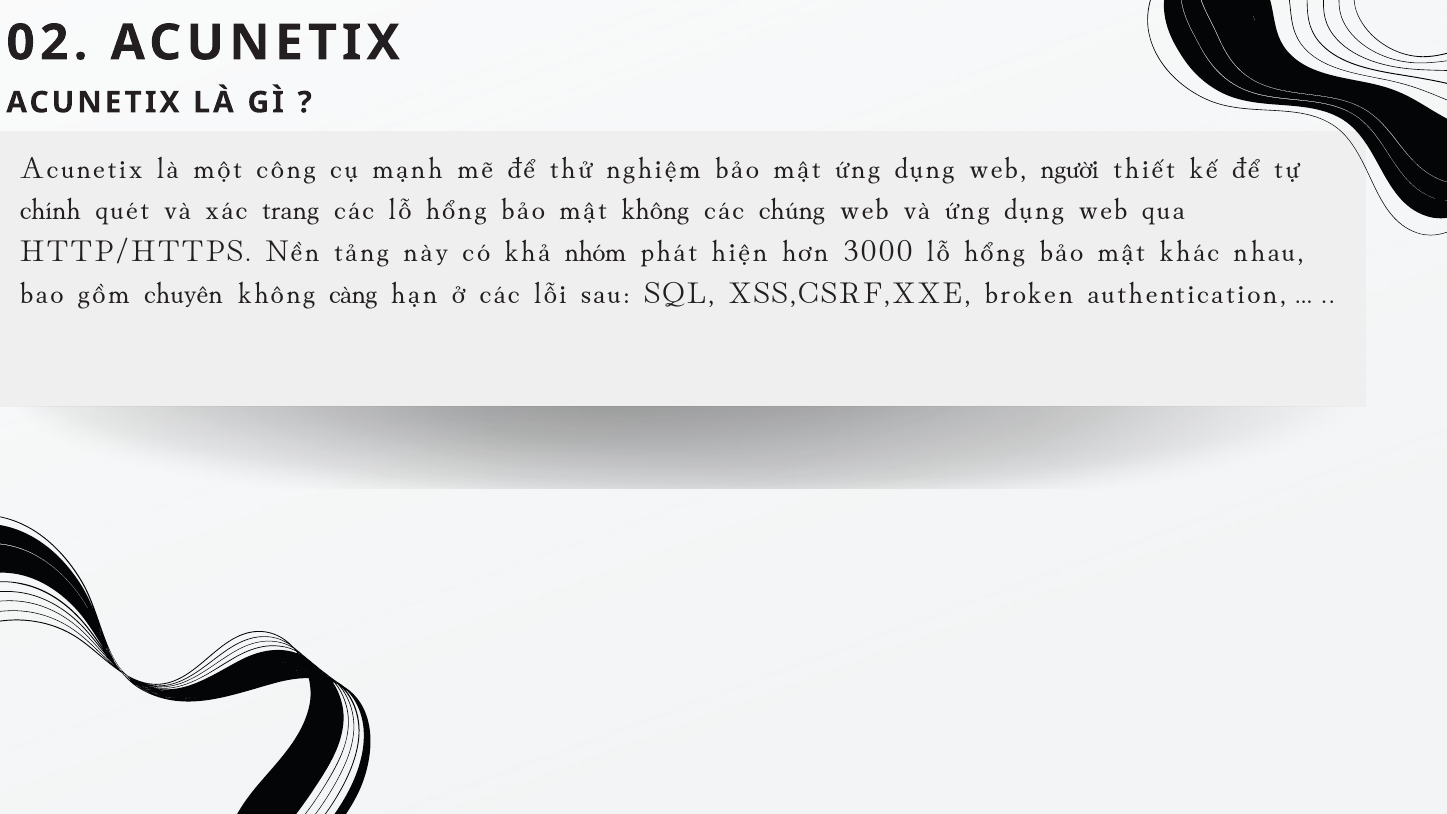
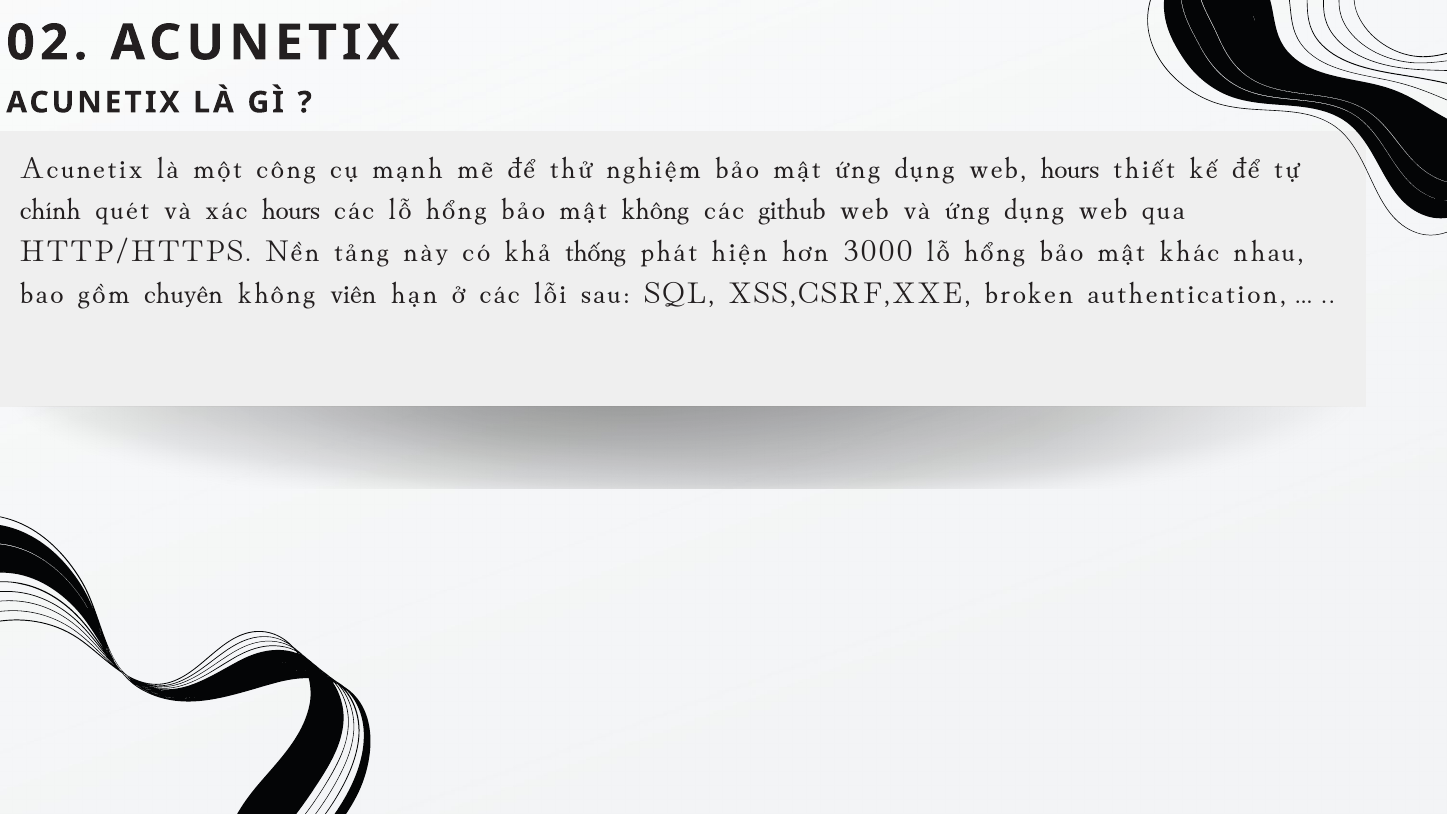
web người: người -> hours (1070, 168)
xác trang: trang -> hours (291, 210)
chúng: chúng -> github (792, 210)
nhóm: nhóm -> thống (596, 252)
càng: càng -> viên (353, 293)
